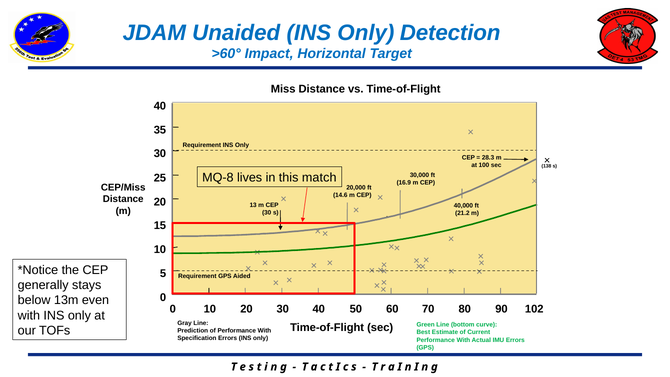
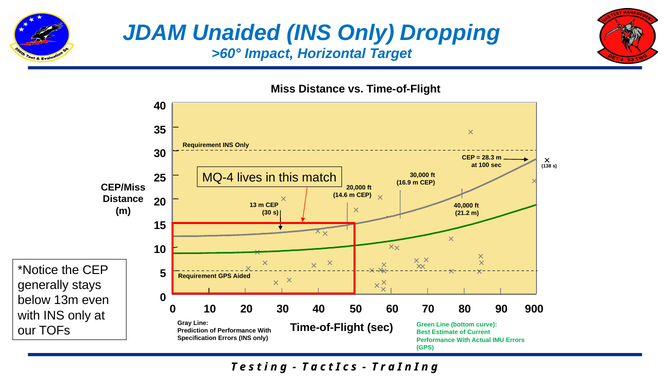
Detection: Detection -> Dropping (450, 33)
MQ-8: MQ-8 -> MQ-4 (218, 178)
102: 102 -> 900 (534, 309)
